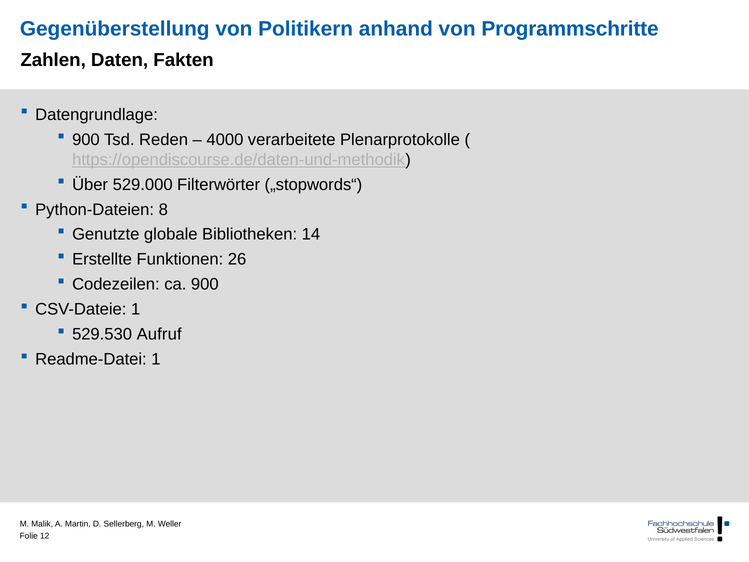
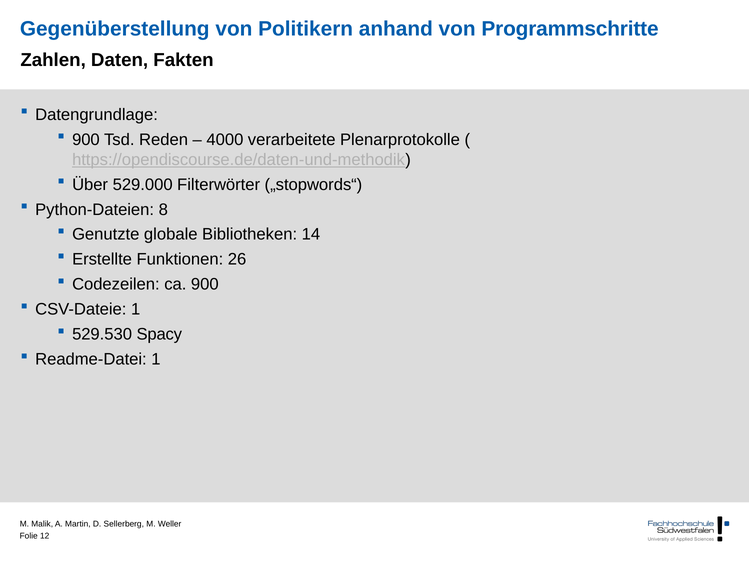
Aufruf: Aufruf -> Spacy (159, 334)
